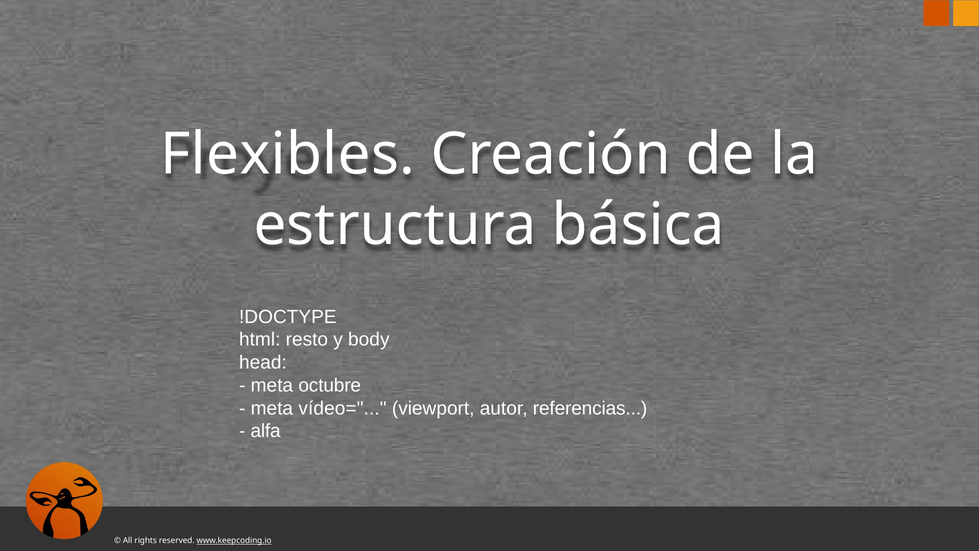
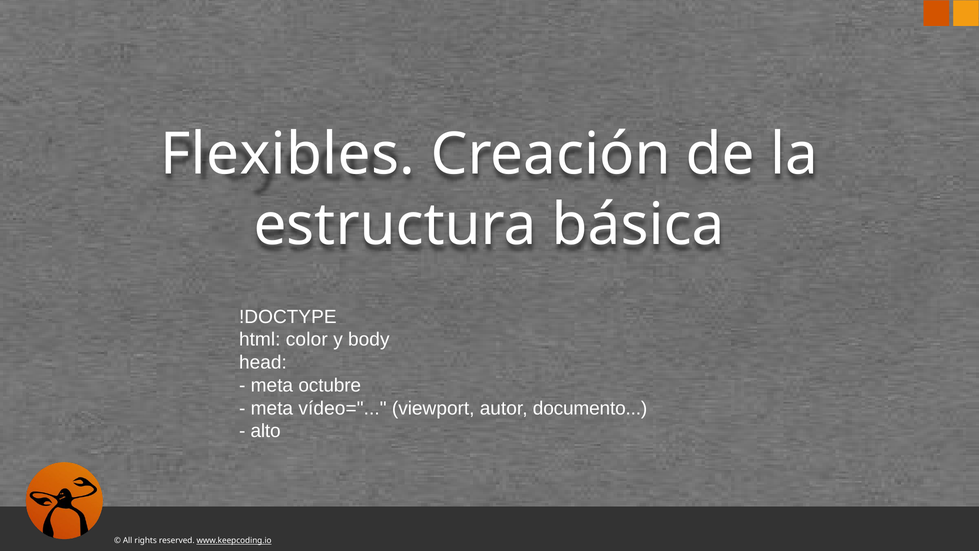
resto: resto -> color (307, 339)
referencias: referencias -> documento (590, 408)
alfa: alfa -> alto (266, 431)
